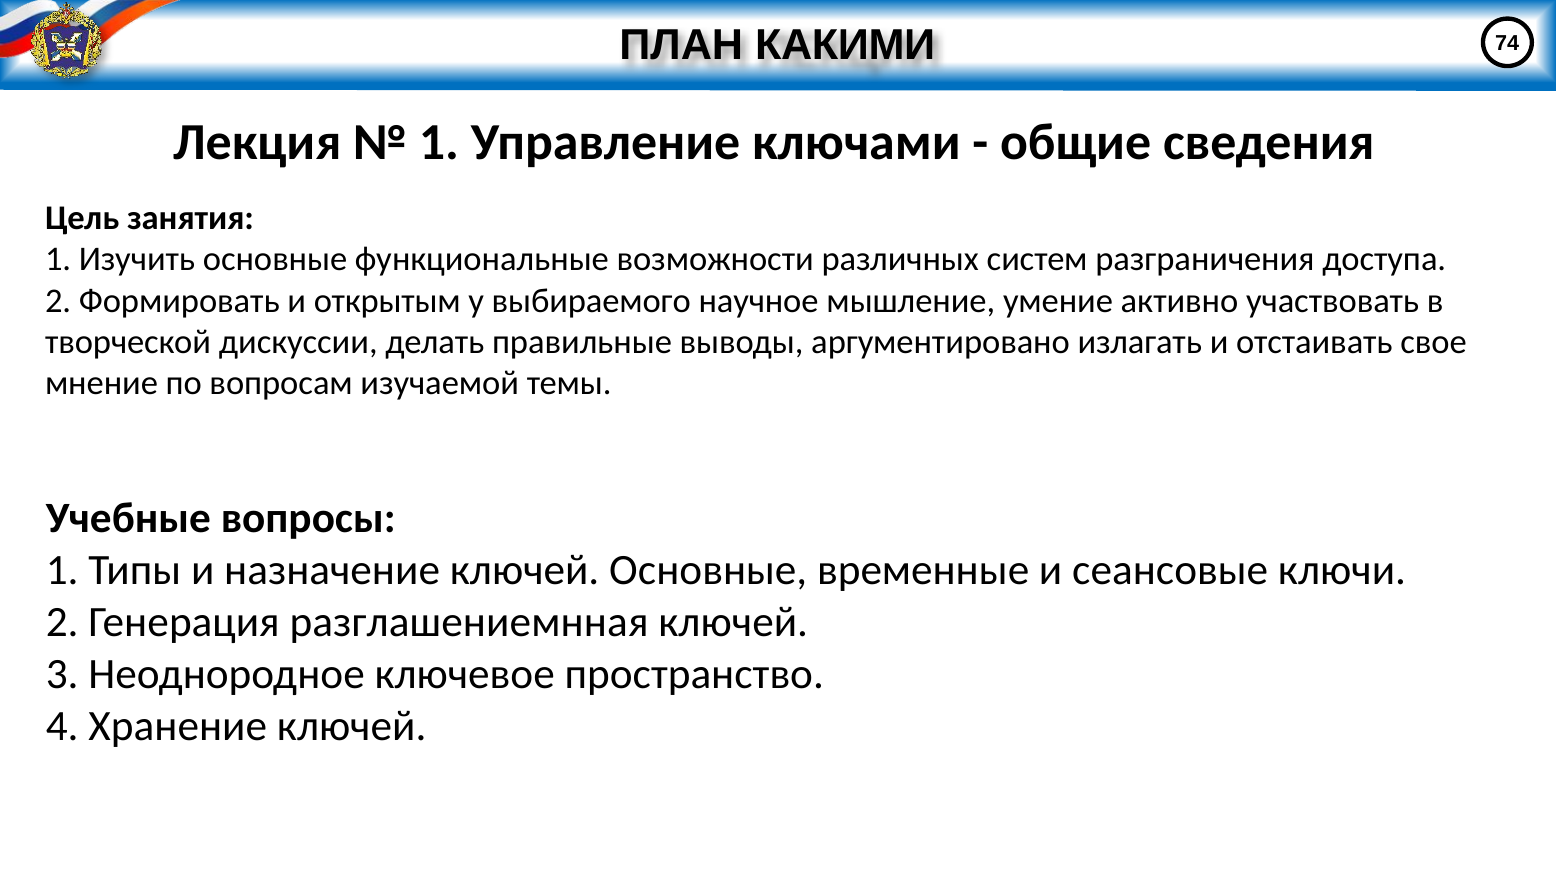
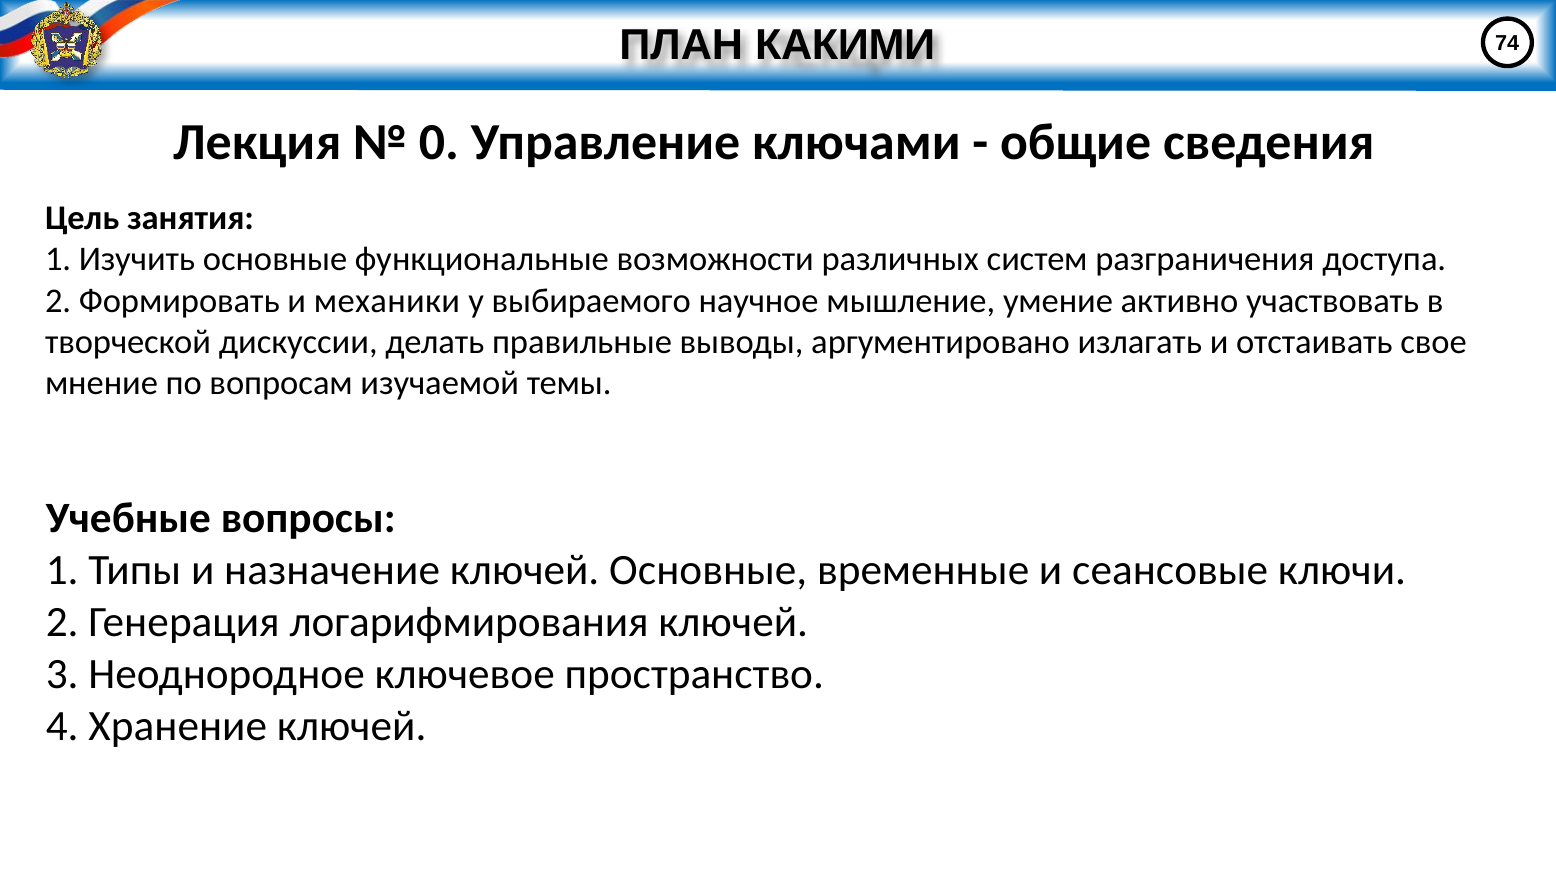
1: 1 -> 0 (439, 142)
открытым: открытым -> механики (387, 301)
разглашениемнная: разглашениемнная -> логарифмирования (469, 622)
